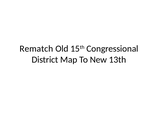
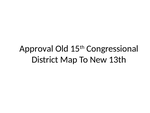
Rematch: Rematch -> Approval (36, 48)
